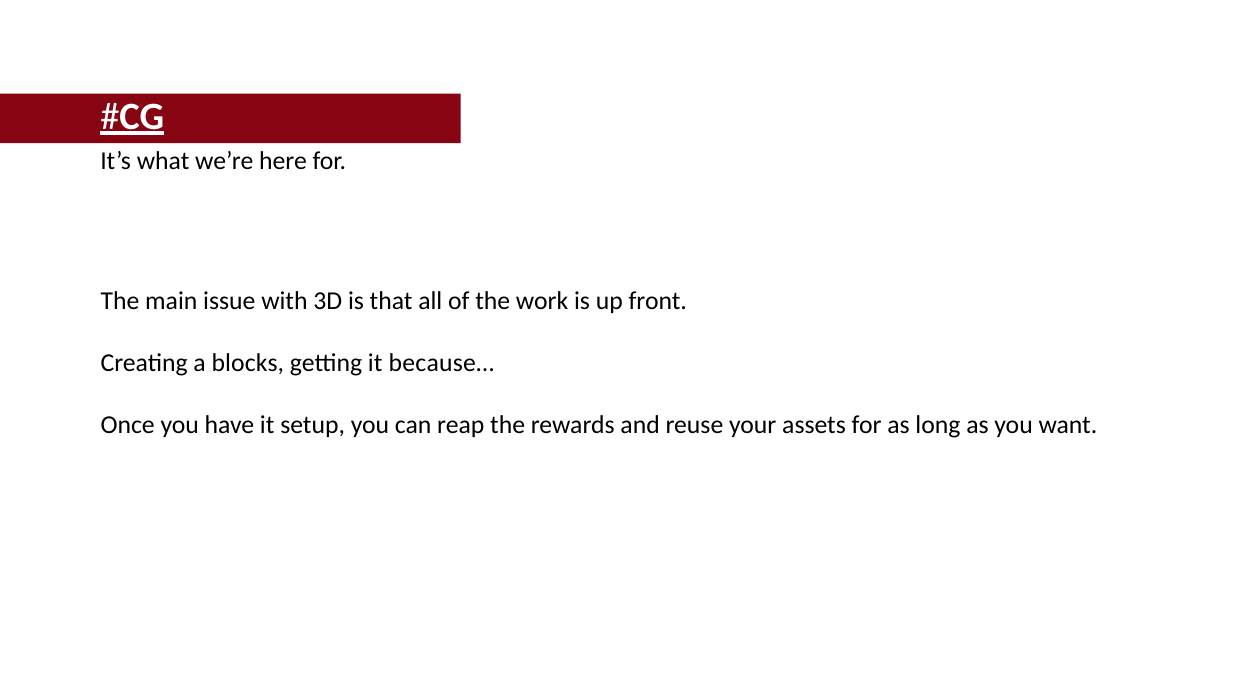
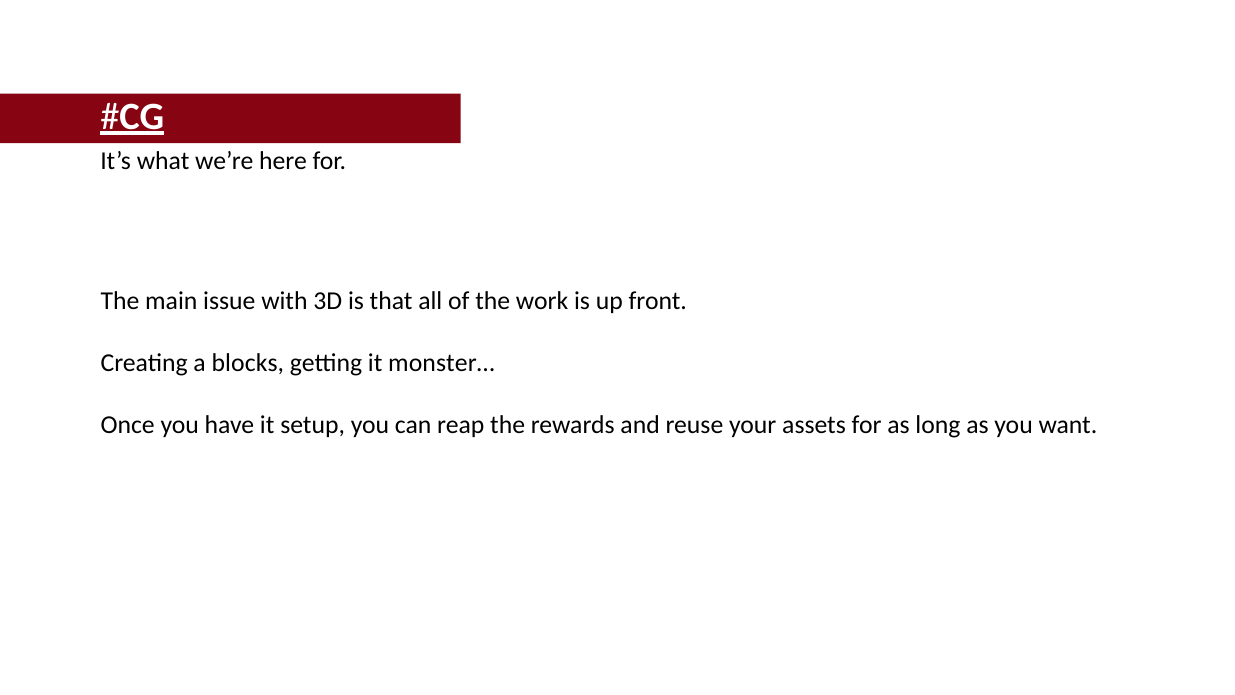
because…: because… -> monster… (441, 363)
